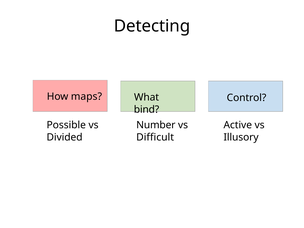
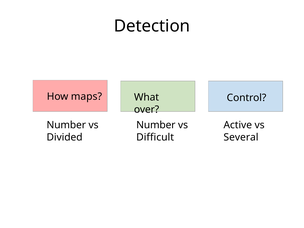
Detecting: Detecting -> Detection (152, 26)
bind: bind -> over (147, 109)
Possible: Possible -> Number (66, 125)
Illusory: Illusory -> Several (241, 137)
